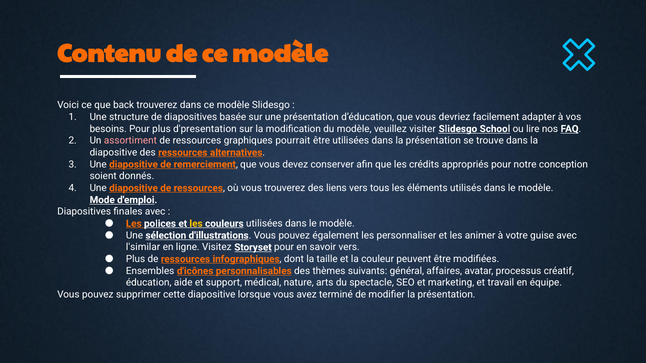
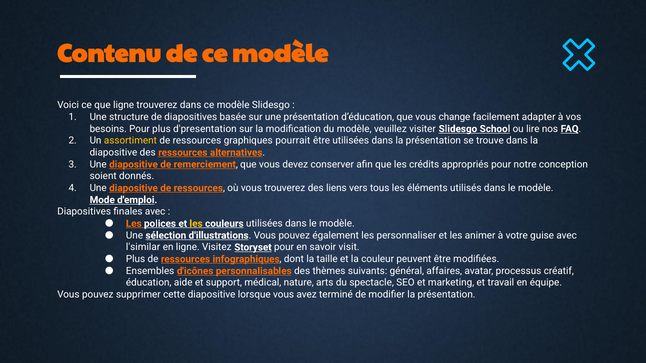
que back: back -> ligne (124, 105)
devriez: devriez -> change (455, 117)
assortiment colour: pink -> yellow (130, 141)
savoir vers: vers -> visit (349, 247)
